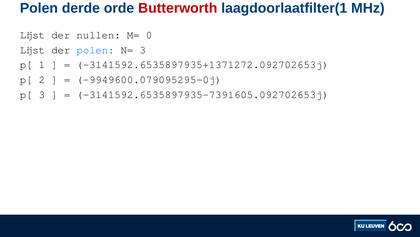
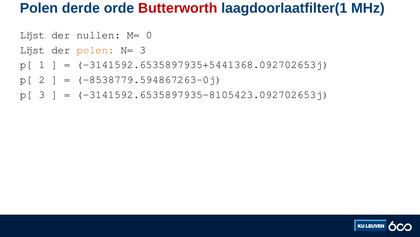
polen colour: blue -> orange (95, 50)
-3141592.6535897935+1371272.092702653j: -3141592.6535897935+1371272.092702653j -> -3141592.6535897935+5441368.092702653j (203, 65)
-9949600.079095295-0j: -9949600.079095295-0j -> -8538779.594867263-0j (149, 80)
-3141592.6535897935-7391605.092702653j: -3141592.6535897935-7391605.092702653j -> -3141592.6535897935-8105423.092702653j (203, 94)
